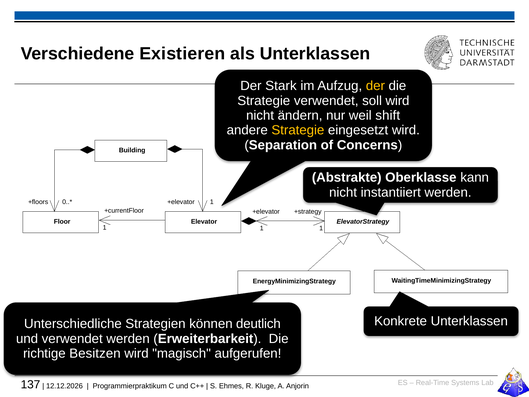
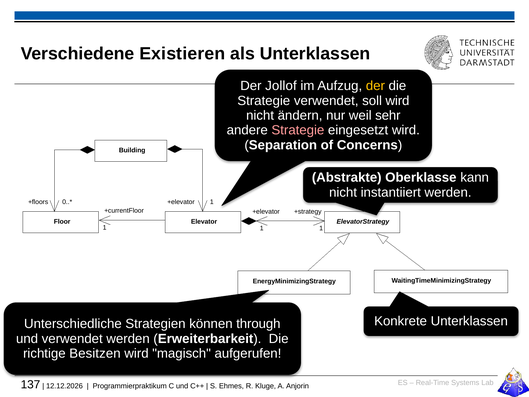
Stark: Stark -> Jollof (281, 86)
shift: shift -> sehr (388, 115)
Strategie colour: yellow -> pink (298, 130)
deutlich: deutlich -> through (258, 324)
